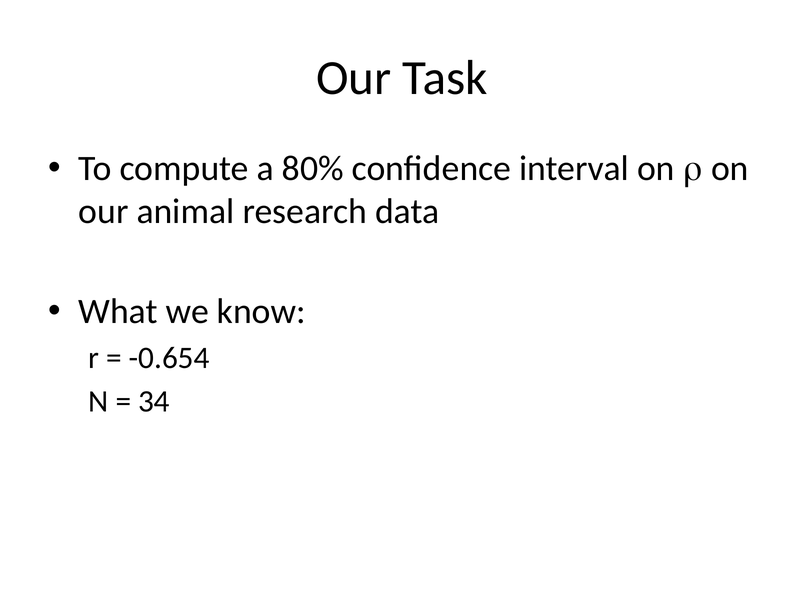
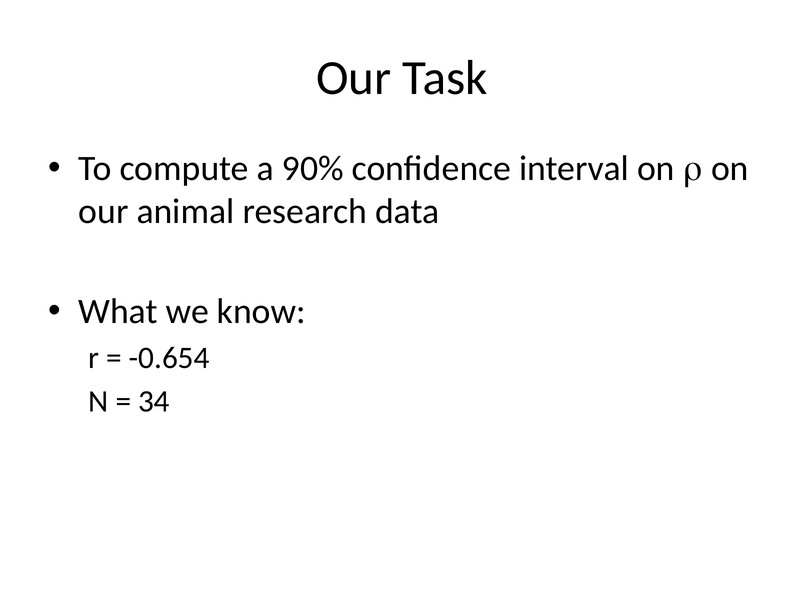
80%: 80% -> 90% (313, 169)
